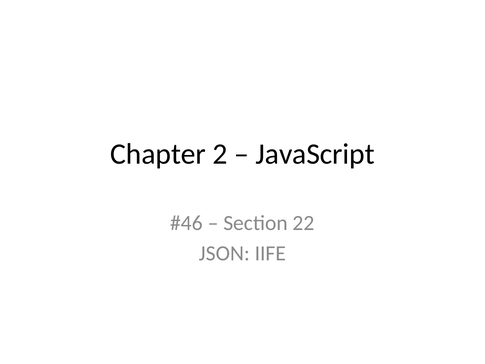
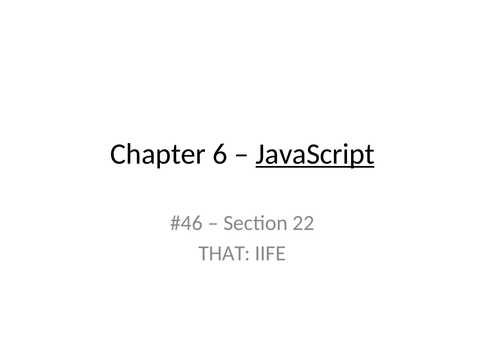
2: 2 -> 6 (220, 154)
JavaScript underline: none -> present (315, 154)
JSON: JSON -> THAT (224, 253)
